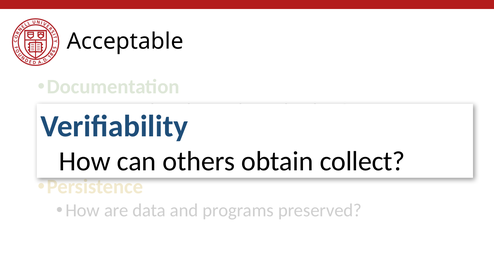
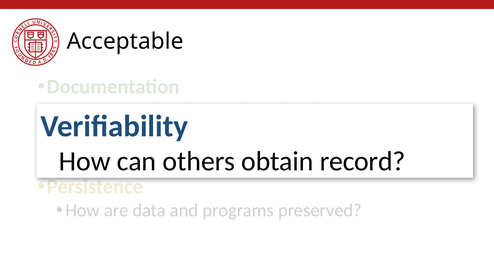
collect: collect -> record (362, 161)
